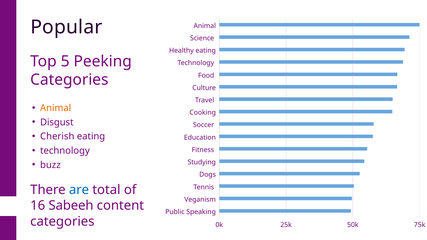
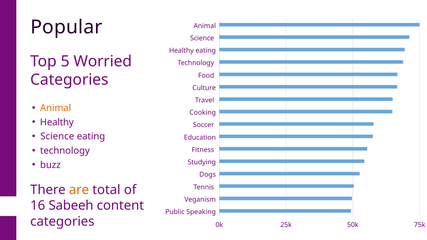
Peeking: Peeking -> Worried (103, 61)
Disgust: Disgust -> Healthy (57, 122)
Cherish: Cherish -> Science (57, 137)
are colour: blue -> orange (79, 190)
